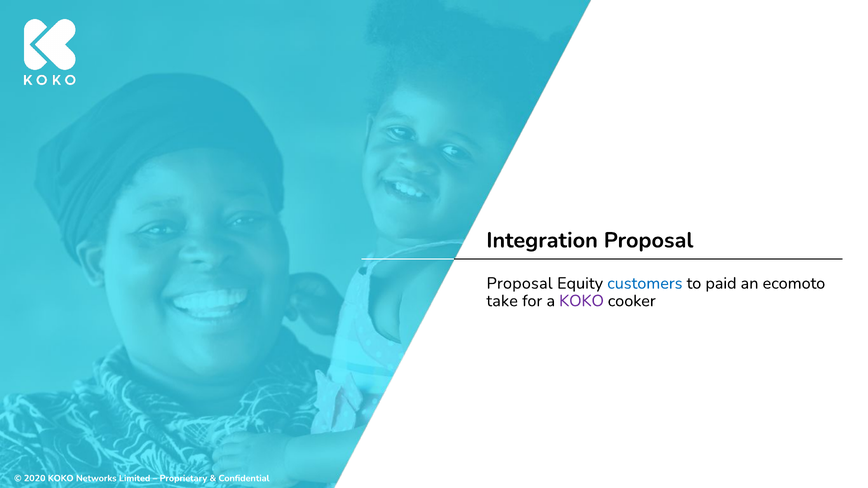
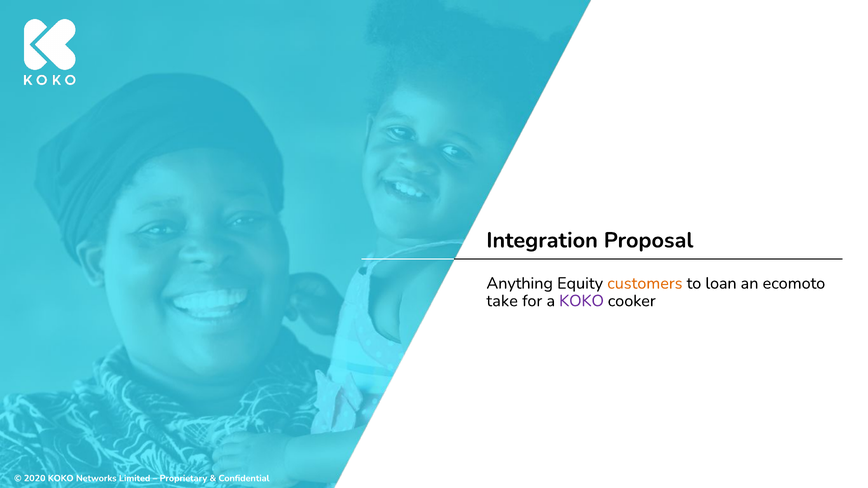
Proposal: Proposal -> Anything (520, 283)
customers colour: blue -> orange (645, 283)
paid: paid -> loan (721, 283)
